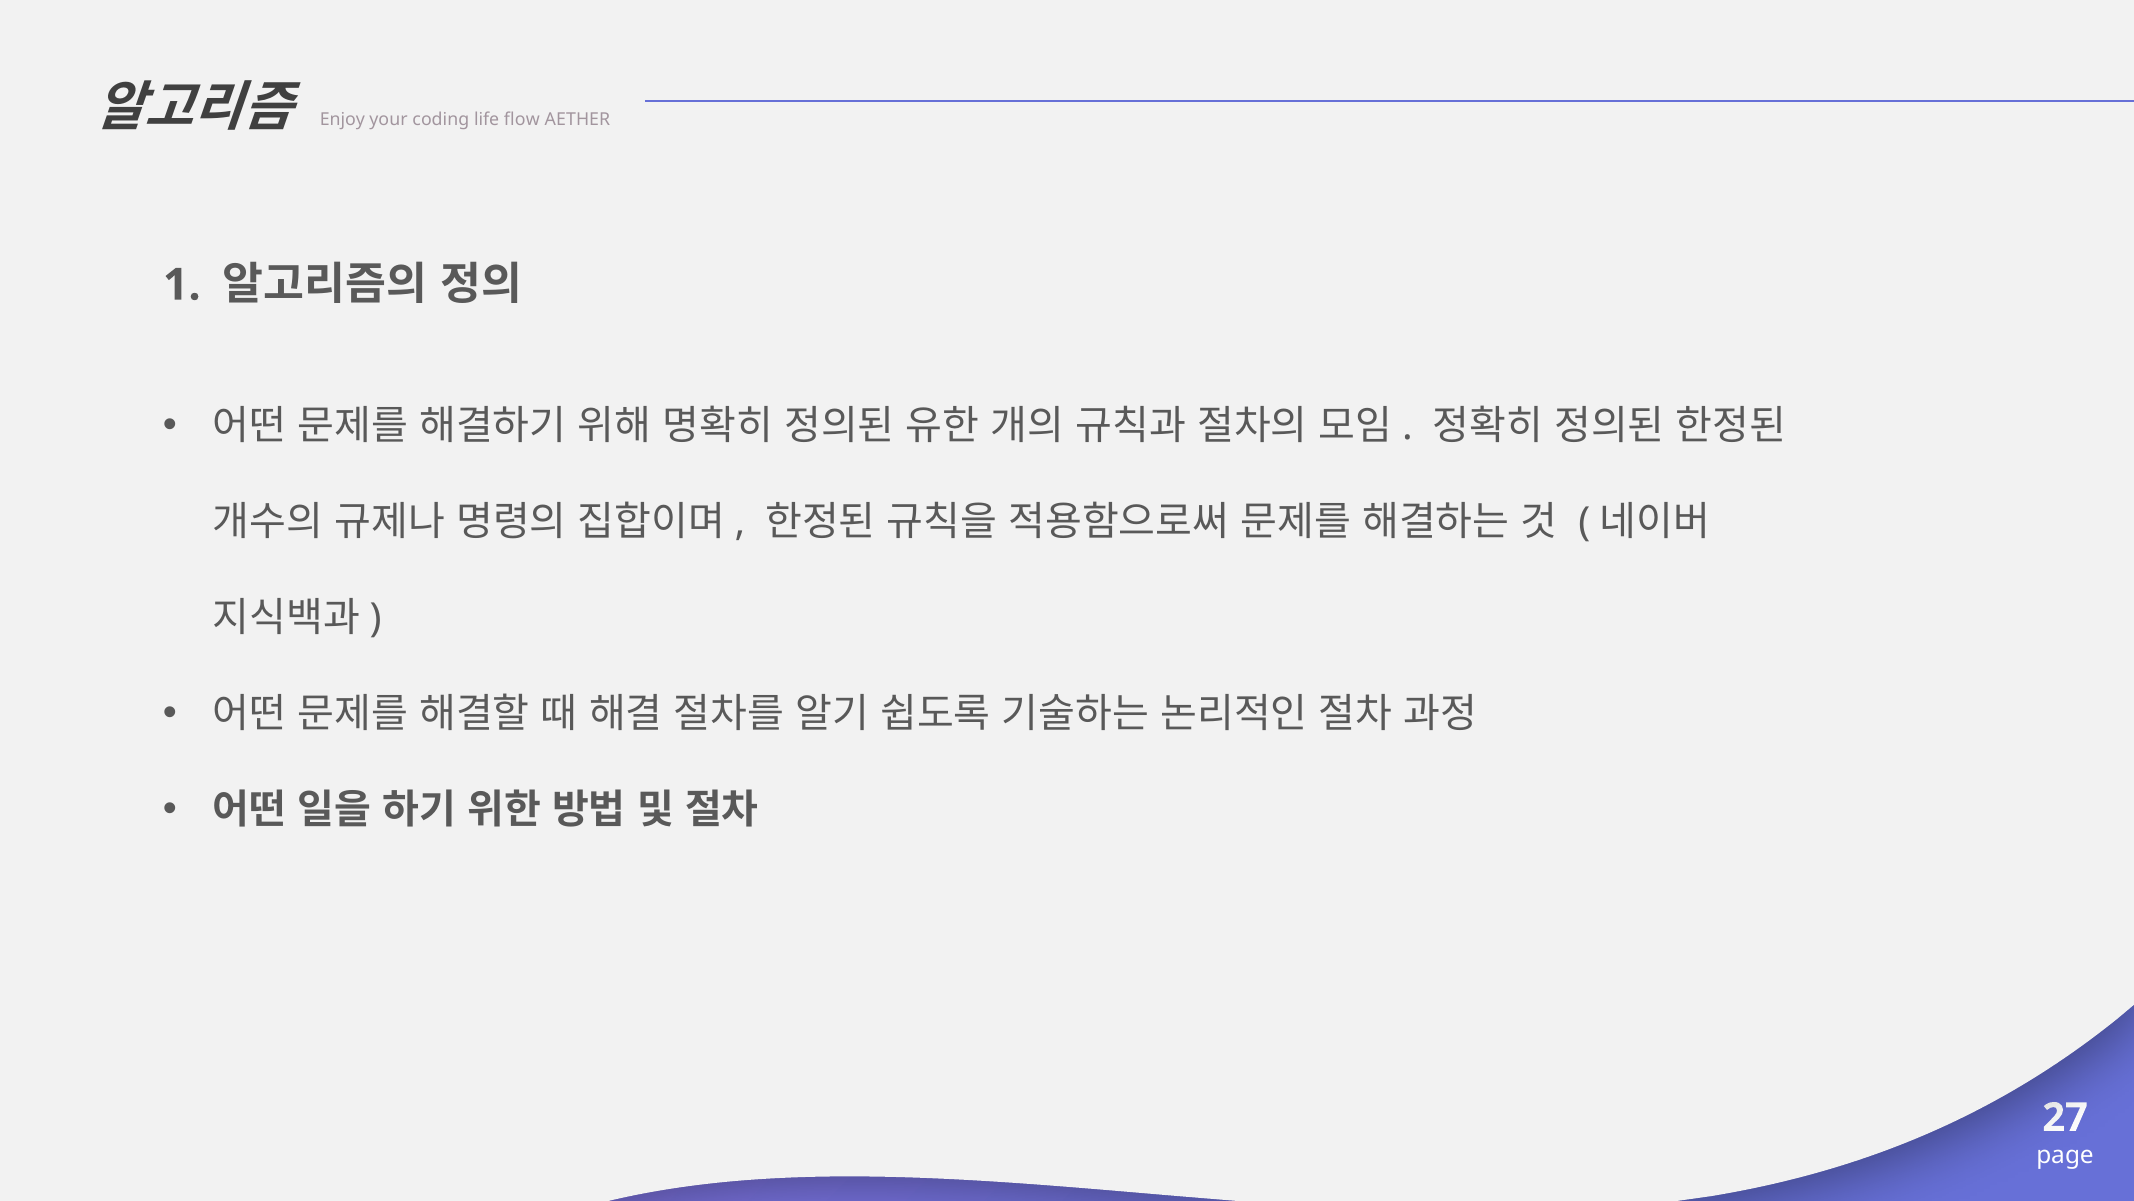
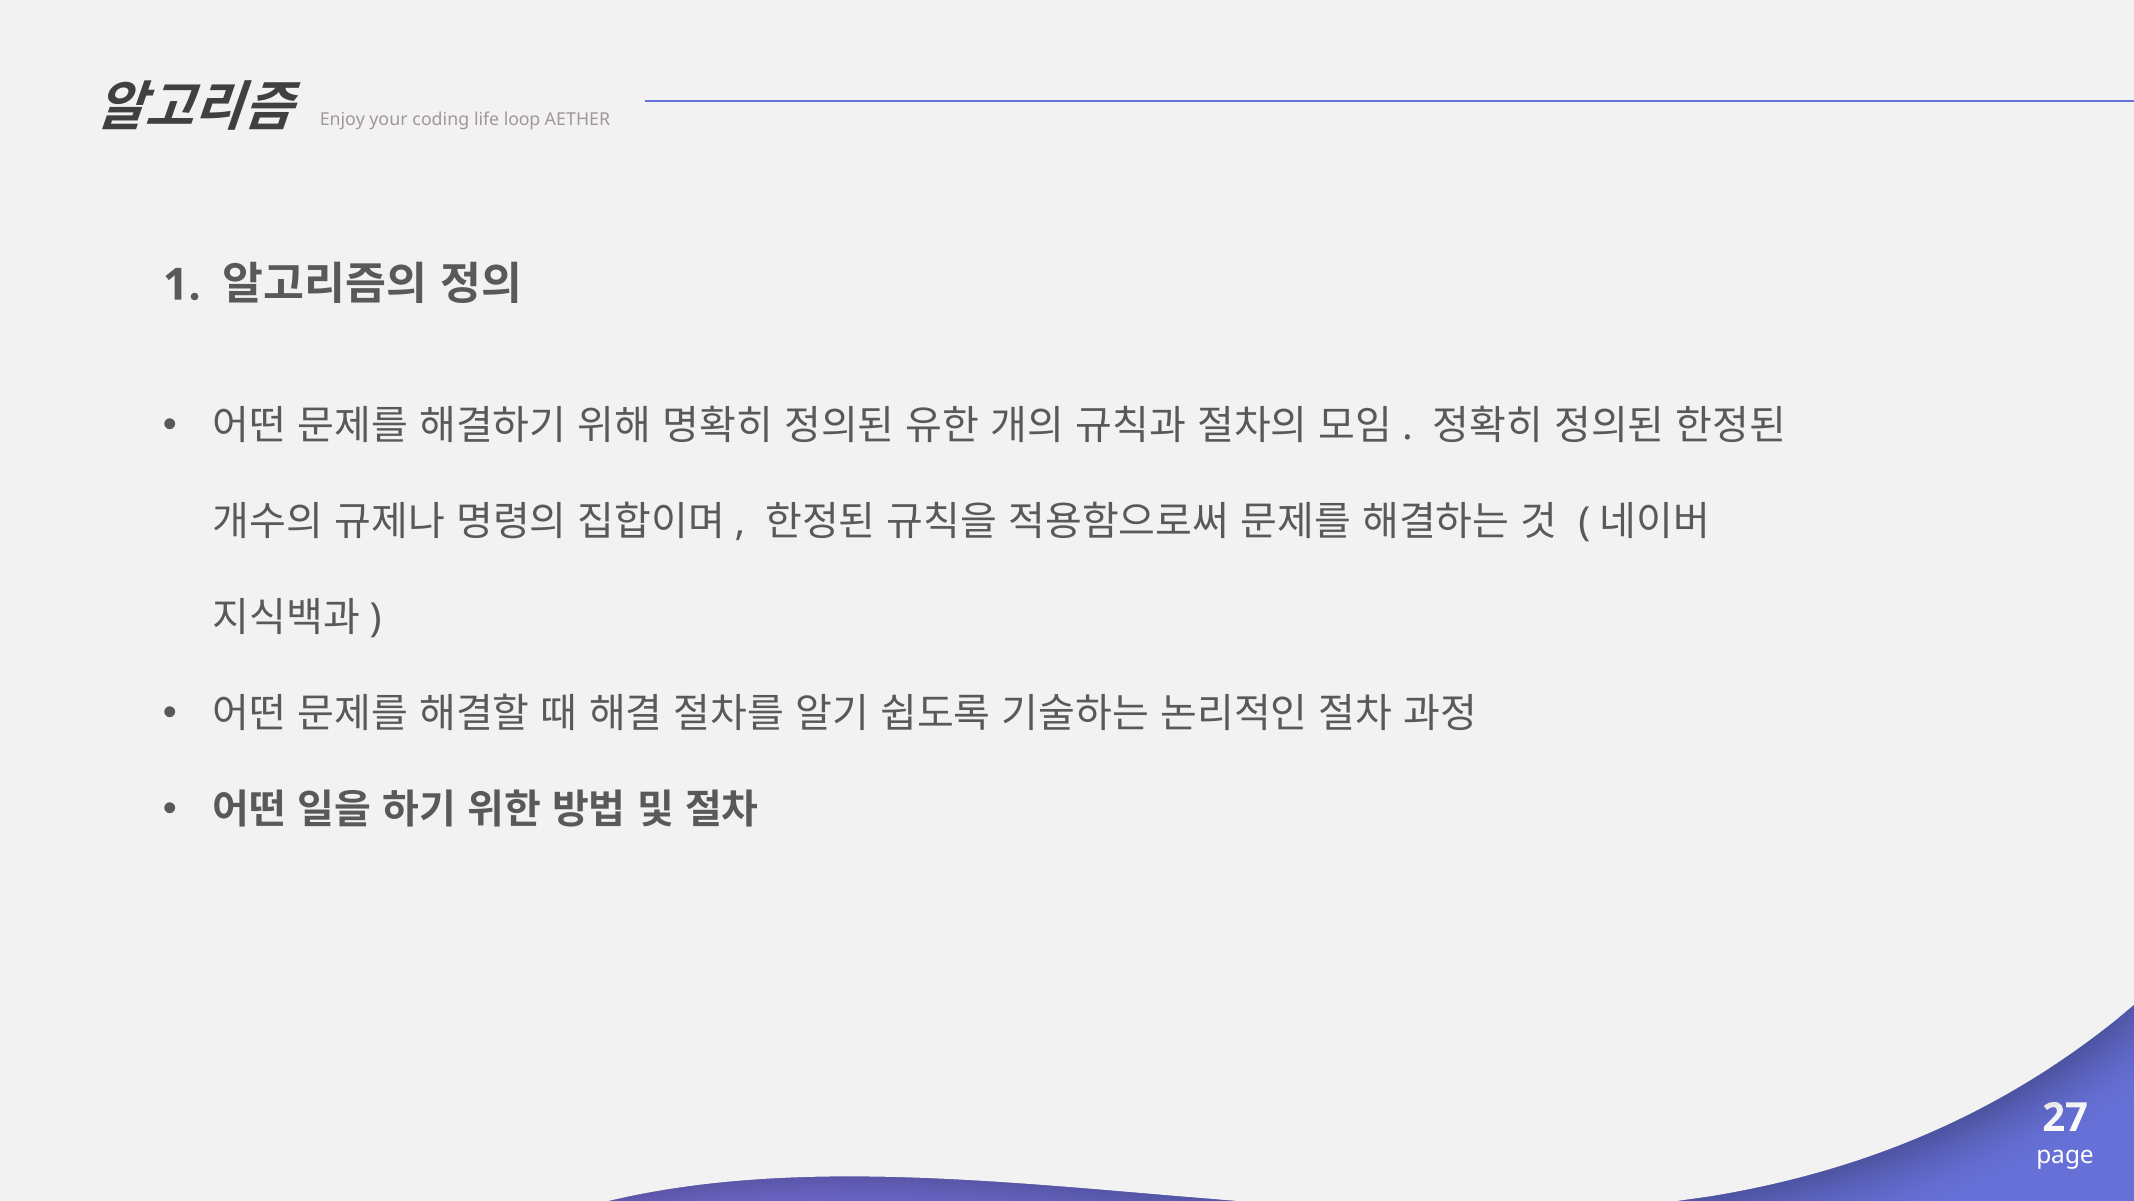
flow: flow -> loop (522, 119)
